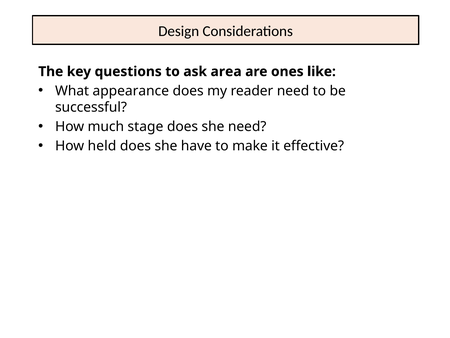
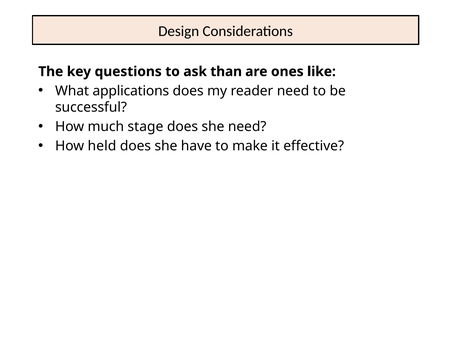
area: area -> than (226, 71)
appearance: appearance -> applications (131, 91)
